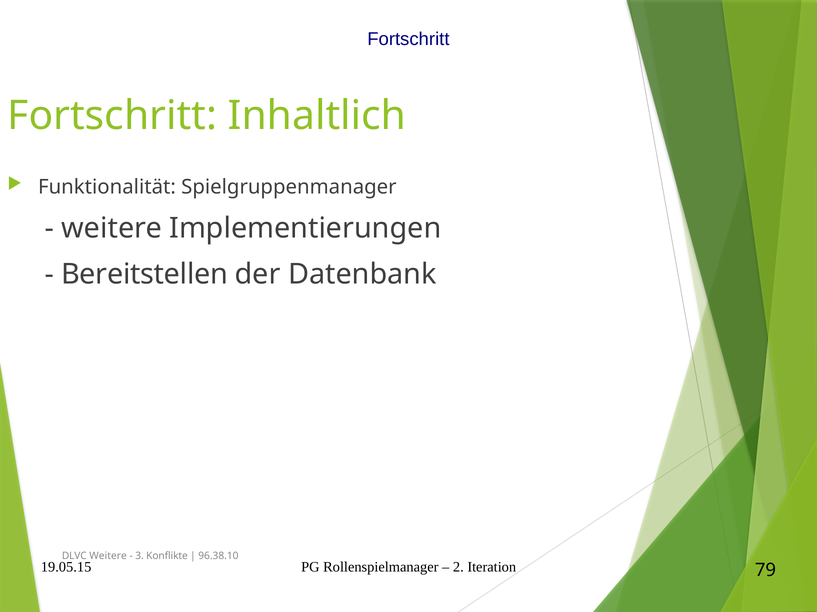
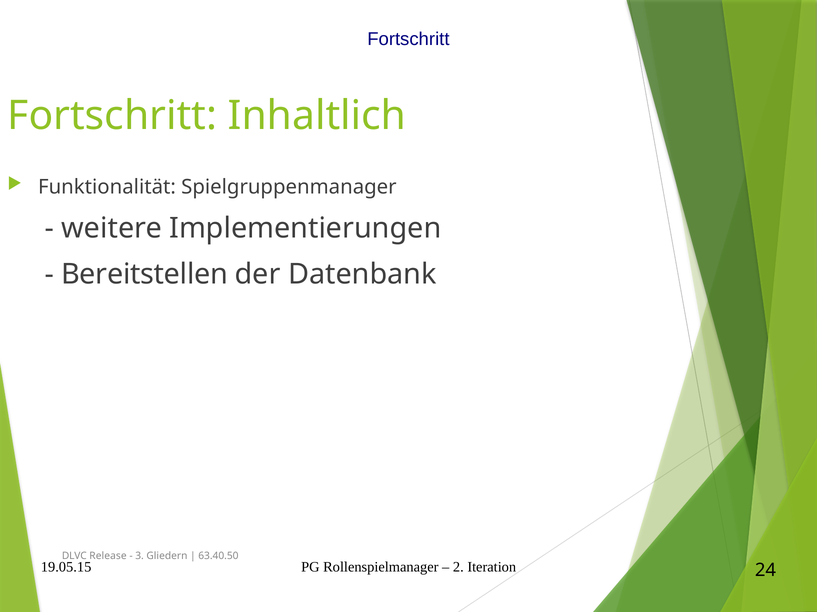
DLVC Weitere: Weitere -> Release (108, 557)
Konflikte: Konflikte -> Gliedern (167, 557)
96.38.10: 96.38.10 -> 63.40.50 (218, 557)
79: 79 -> 24 (766, 571)
